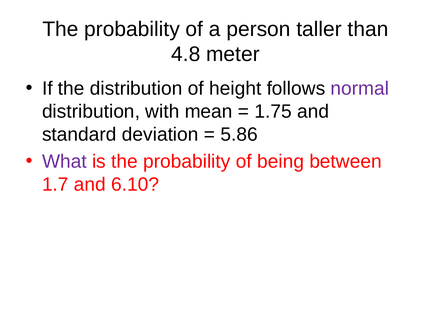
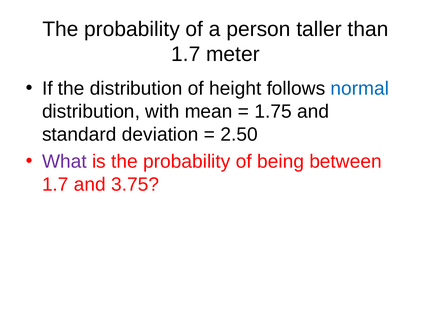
4.8: 4.8 -> 1.7 (186, 54)
normal colour: purple -> blue (360, 88)
5.86: 5.86 -> 2.50 (239, 134)
6.10: 6.10 -> 3.75 (135, 184)
